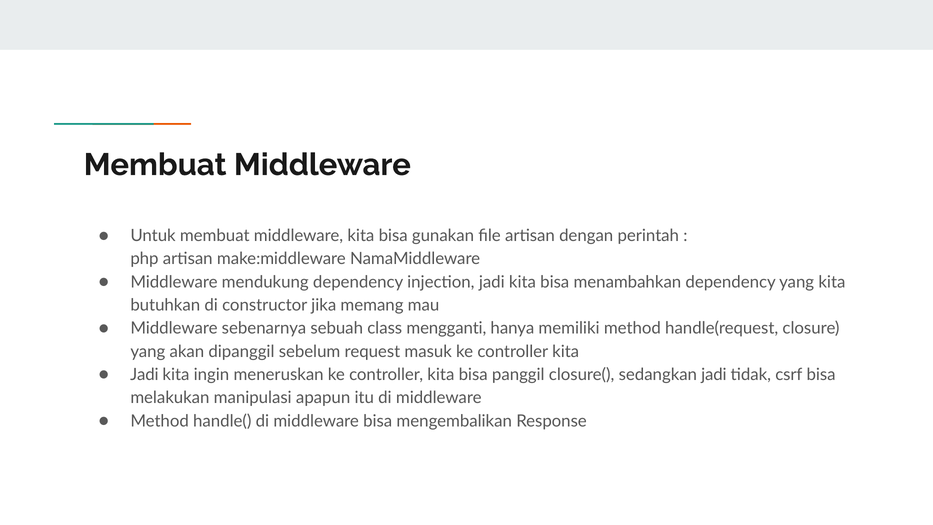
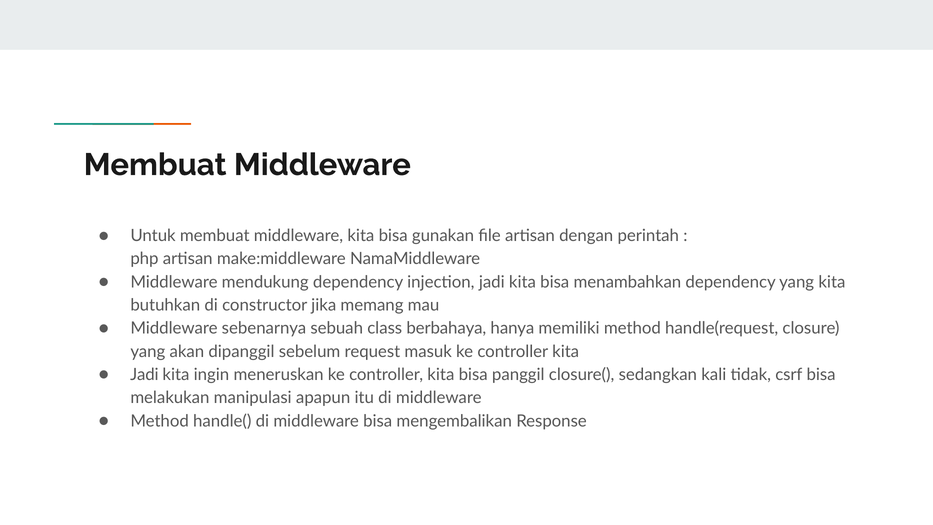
mengganti: mengganti -> berbahaya (446, 328)
sedangkan jadi: jadi -> kali (714, 375)
